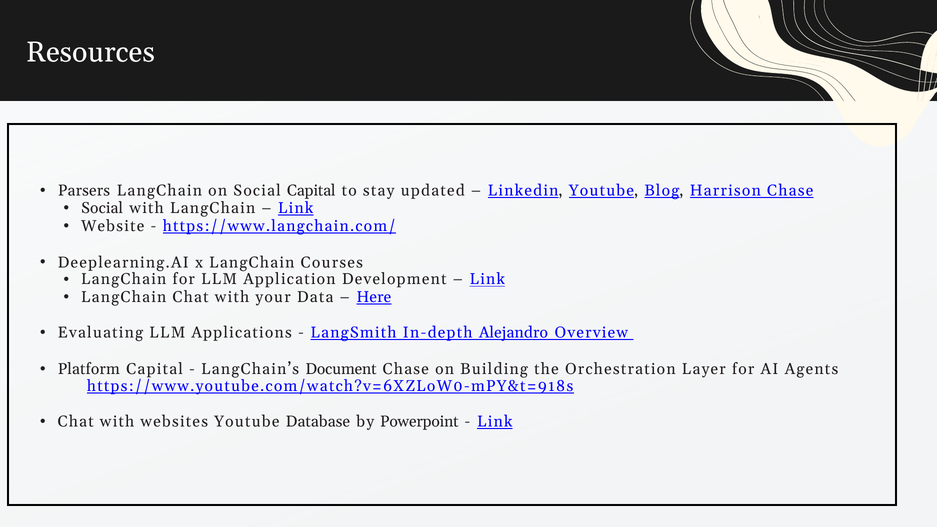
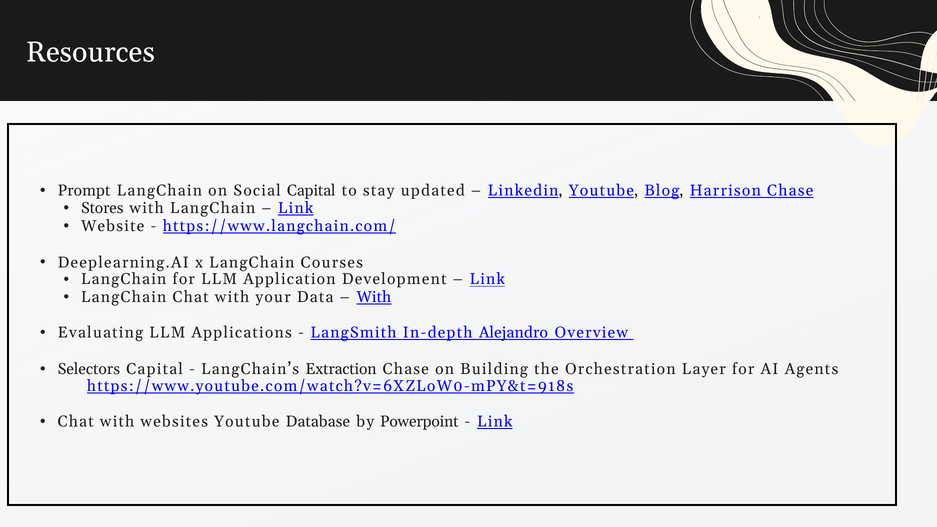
Parsers: Parsers -> Prompt (84, 190)
Social: Social -> Stores (102, 208)
Here: Here -> With (374, 297)
Platform: Platform -> Selectors (89, 369)
Document: Document -> Extraction (341, 369)
